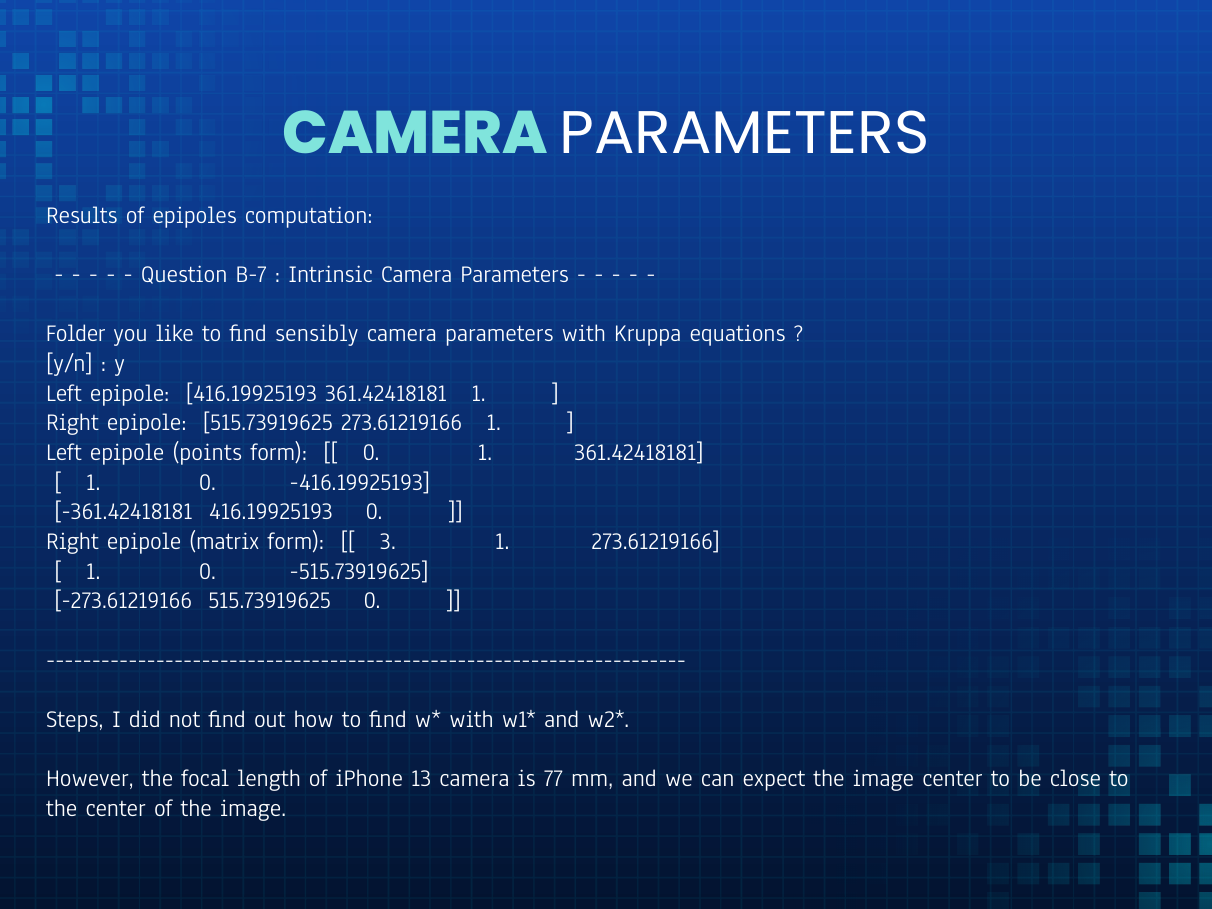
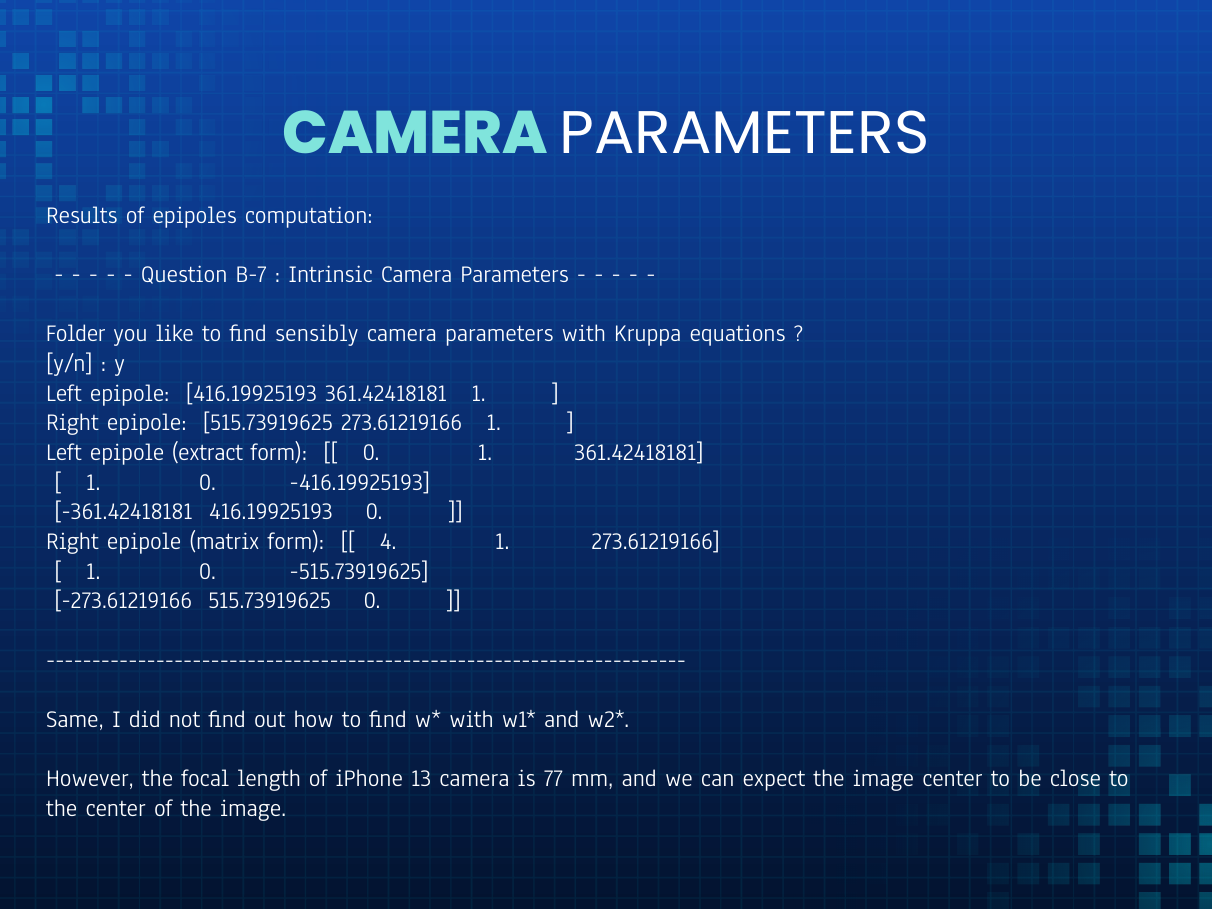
points: points -> extract (208, 452)
3: 3 -> 4 (388, 541)
Steps: Steps -> Same (75, 719)
